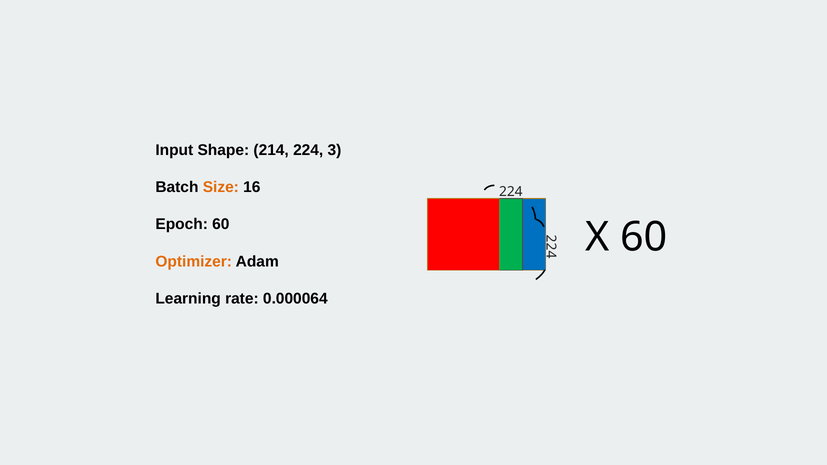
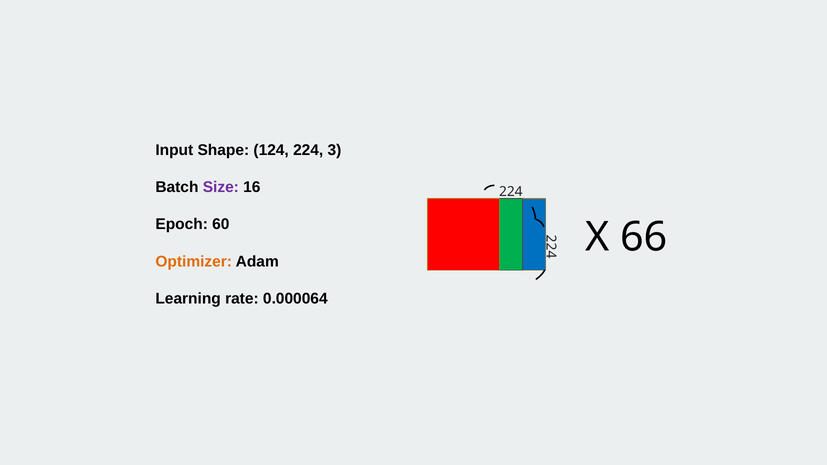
214: 214 -> 124 (271, 150)
Size colour: orange -> purple (221, 187)
X 60: 60 -> 66 (644, 237)
